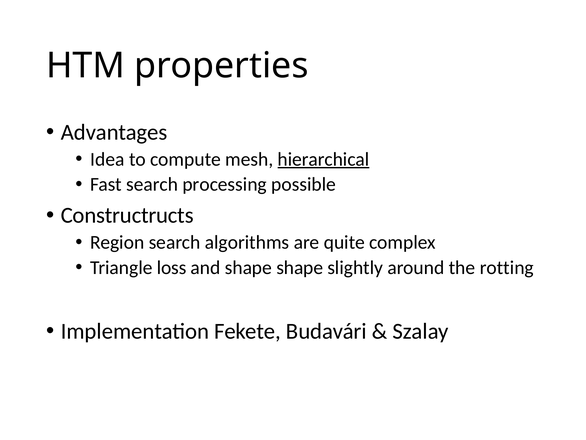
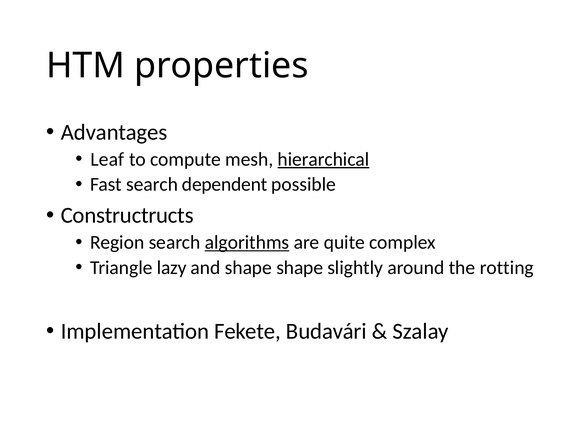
Idea: Idea -> Leaf (107, 159)
processing: processing -> dependent (225, 184)
algorithms underline: none -> present (247, 242)
loss: loss -> lazy (172, 267)
